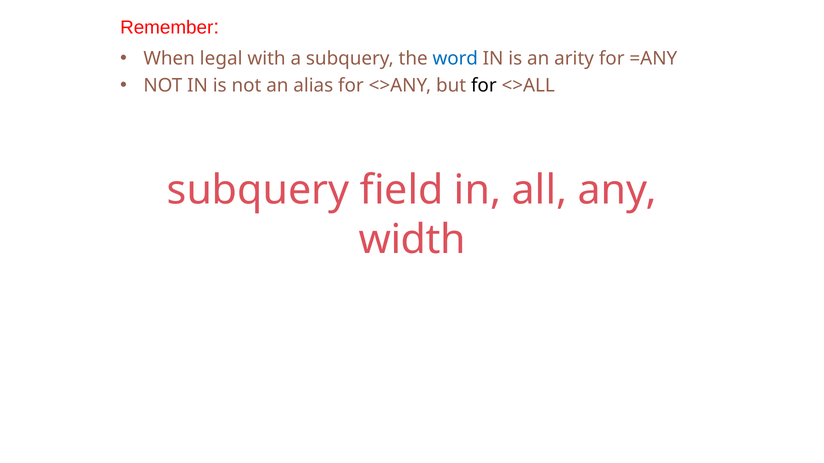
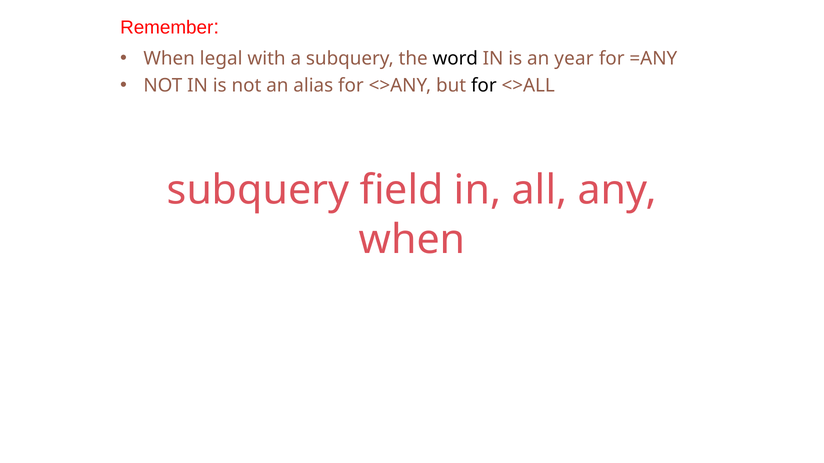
word colour: blue -> black (455, 59)
arity: arity -> year (574, 59)
width: width -> when (412, 240)
